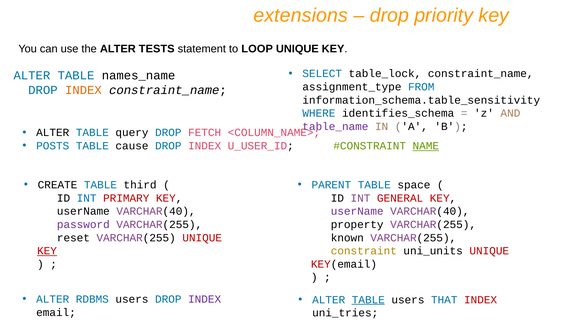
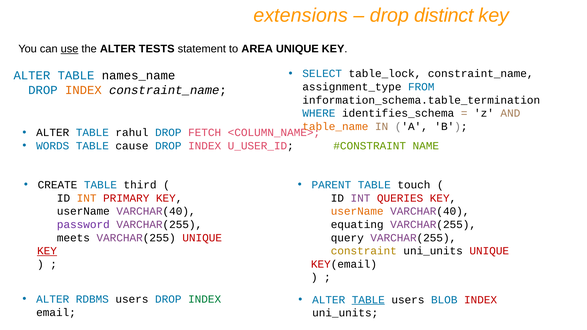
priority: priority -> distinct (444, 15)
use underline: none -> present (70, 49)
LOOP: LOOP -> AREA (257, 49)
information_schema.table_sensitivity: information_schema.table_sensitivity -> information_schema.table_termination (421, 100)
table_name colour: purple -> orange (335, 127)
query: query -> rahul (132, 133)
POSTS: POSTS -> WORDS (53, 146)
NAME underline: present -> none (426, 146)
space: space -> touch (414, 185)
INT colour: blue -> orange (87, 198)
GENERAL: GENERAL -> QUERIES (400, 198)
userName colour: purple -> orange (357, 211)
property: property -> equating (357, 225)
reset: reset -> meets (73, 238)
known: known -> query (347, 238)
INDEX colour: purple -> green (205, 299)
THAT: THAT -> BLOB (444, 300)
uni_tries: uni_tries -> uni_units (345, 313)
